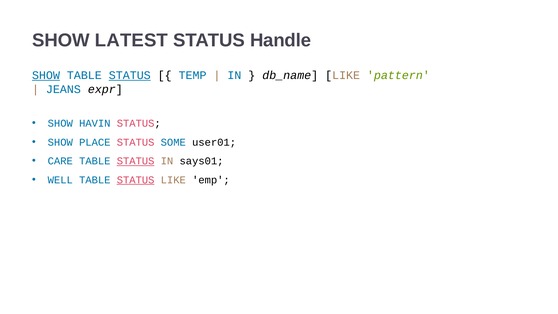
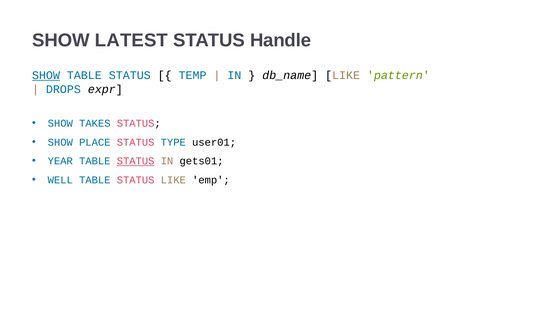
STATUS underline: present -> none (130, 75)
JEANS: JEANS -> DROPS (63, 89)
HAVIN: HAVIN -> TAKES (95, 123)
SOME: SOME -> TYPE (173, 142)
CARE: CARE -> YEAR (60, 161)
says01: says01 -> gets01 (202, 161)
STATUS underline: present -> none (136, 180)
